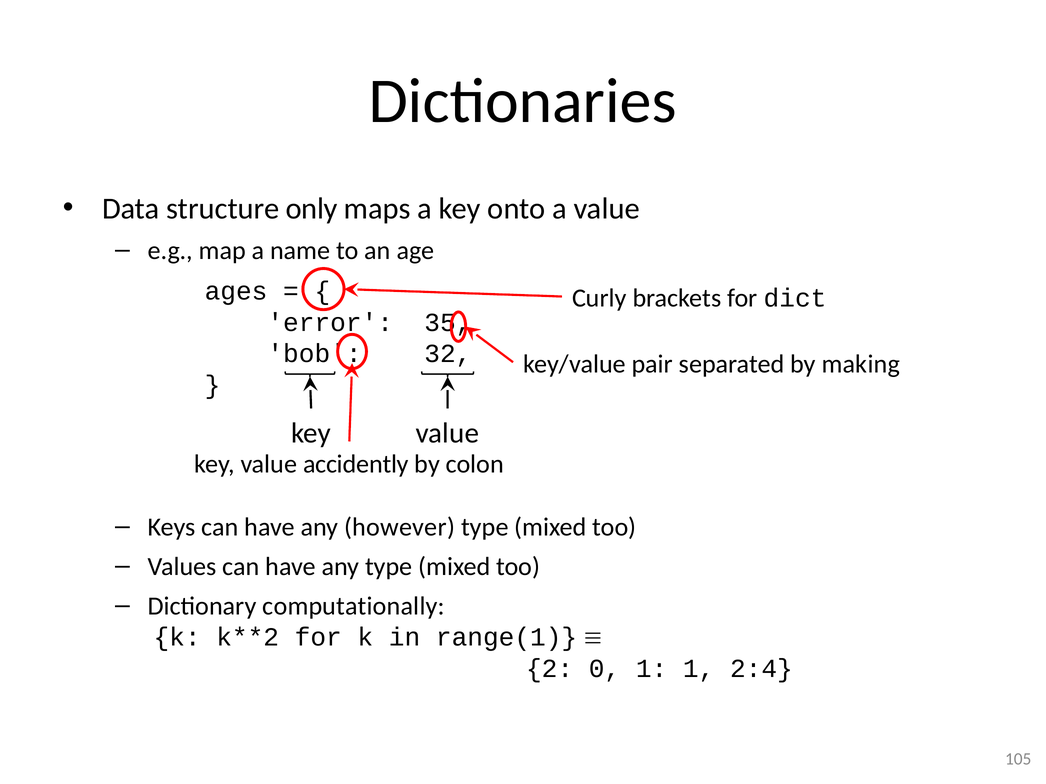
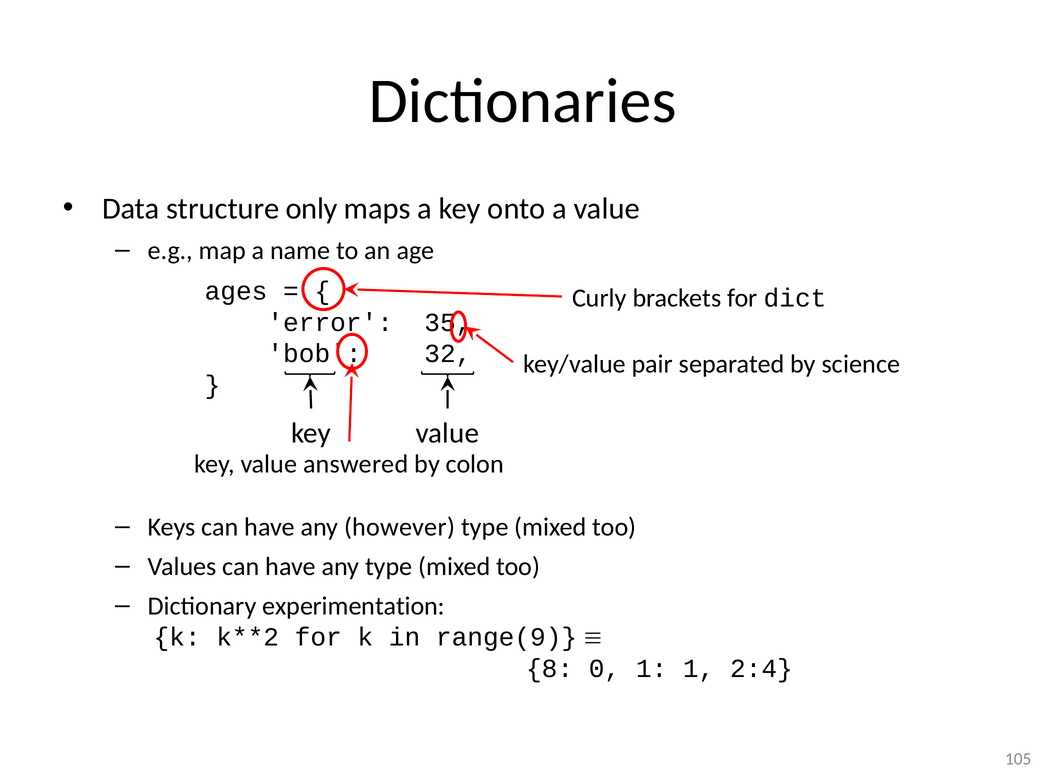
making: making -> science (861, 364)
accidently: accidently -> answered (356, 464)
computationally: computationally -> experimentation (354, 606)
range(1: range(1 -> range(9 (507, 638)
2: 2 -> 8 (550, 669)
